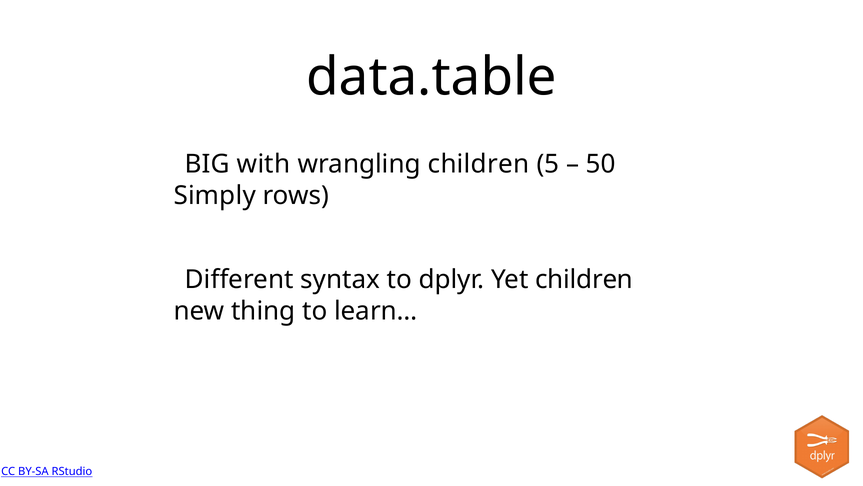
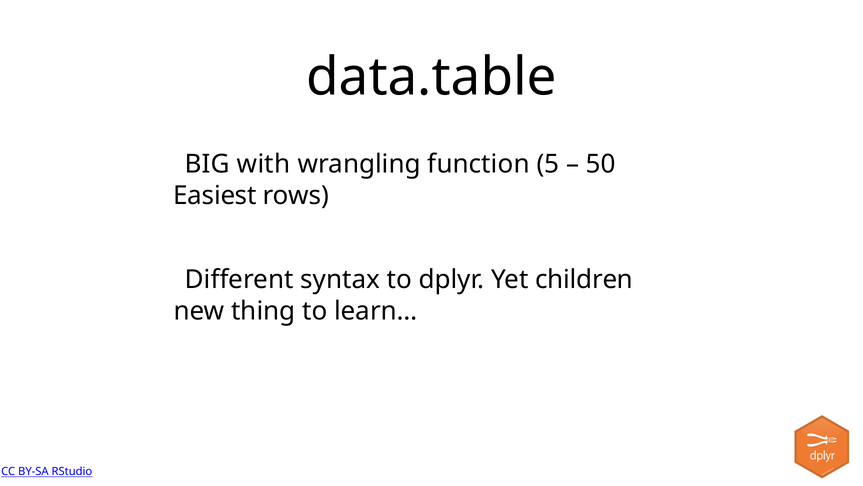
wrangling children: children -> function (479, 164)
Simply: Simply -> Easiest (215, 195)
